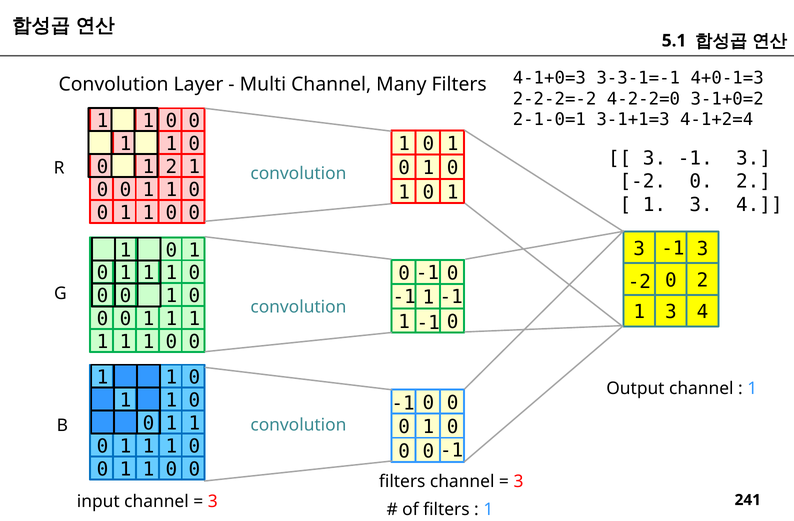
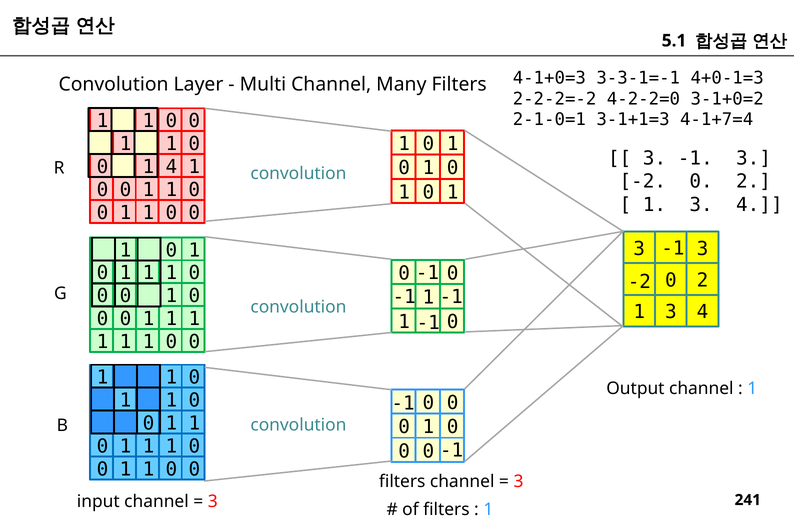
4-1+2=4: 4-1+2=4 -> 4-1+7=4 (717, 120)
1 2: 2 -> 4 (171, 167)
